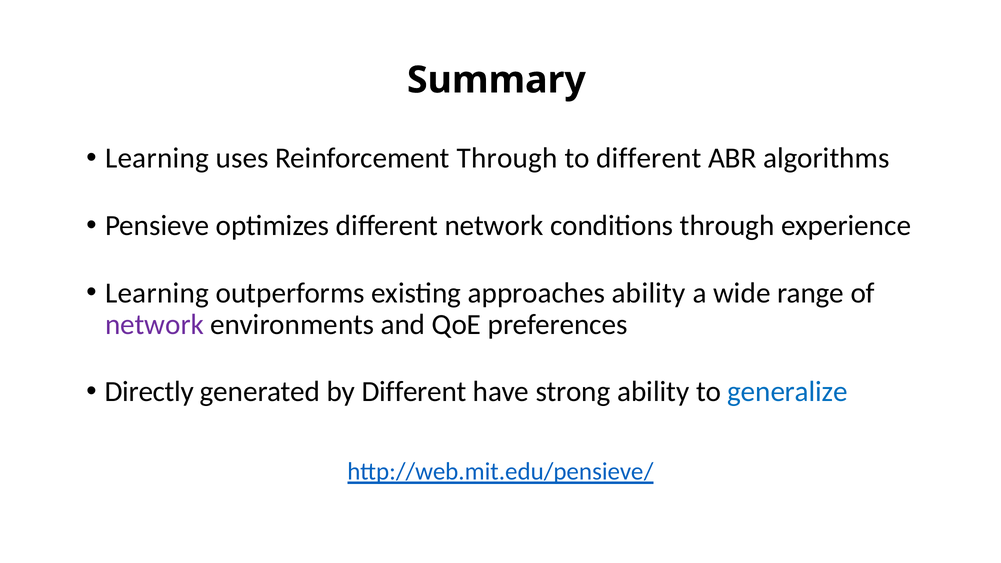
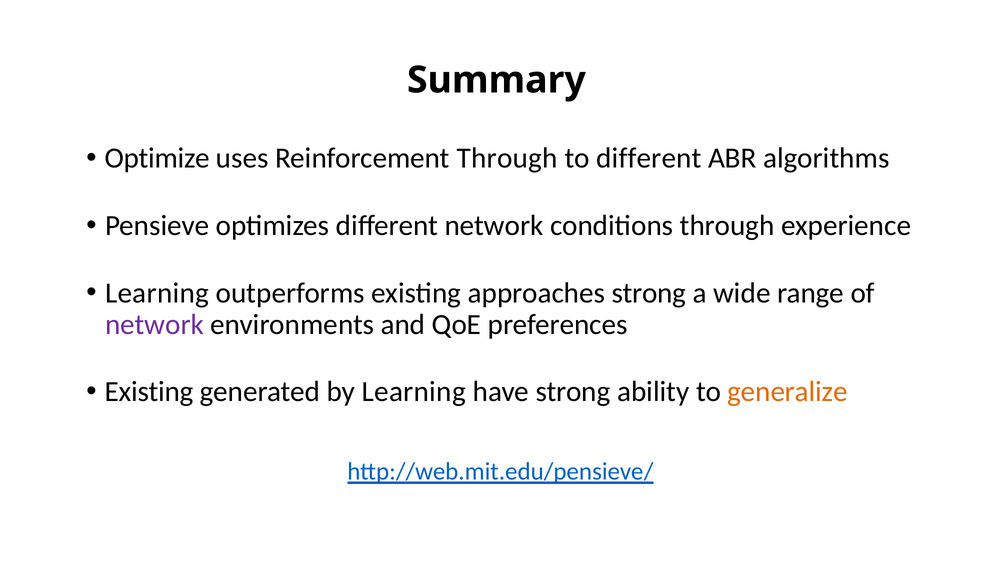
Learning: Learning -> Optimize (157, 158)
approaches ability: ability -> strong (649, 293)
Directly: Directly -> Existing (149, 392)
by Different: Different -> Learning (414, 392)
generalize colour: blue -> orange (788, 392)
